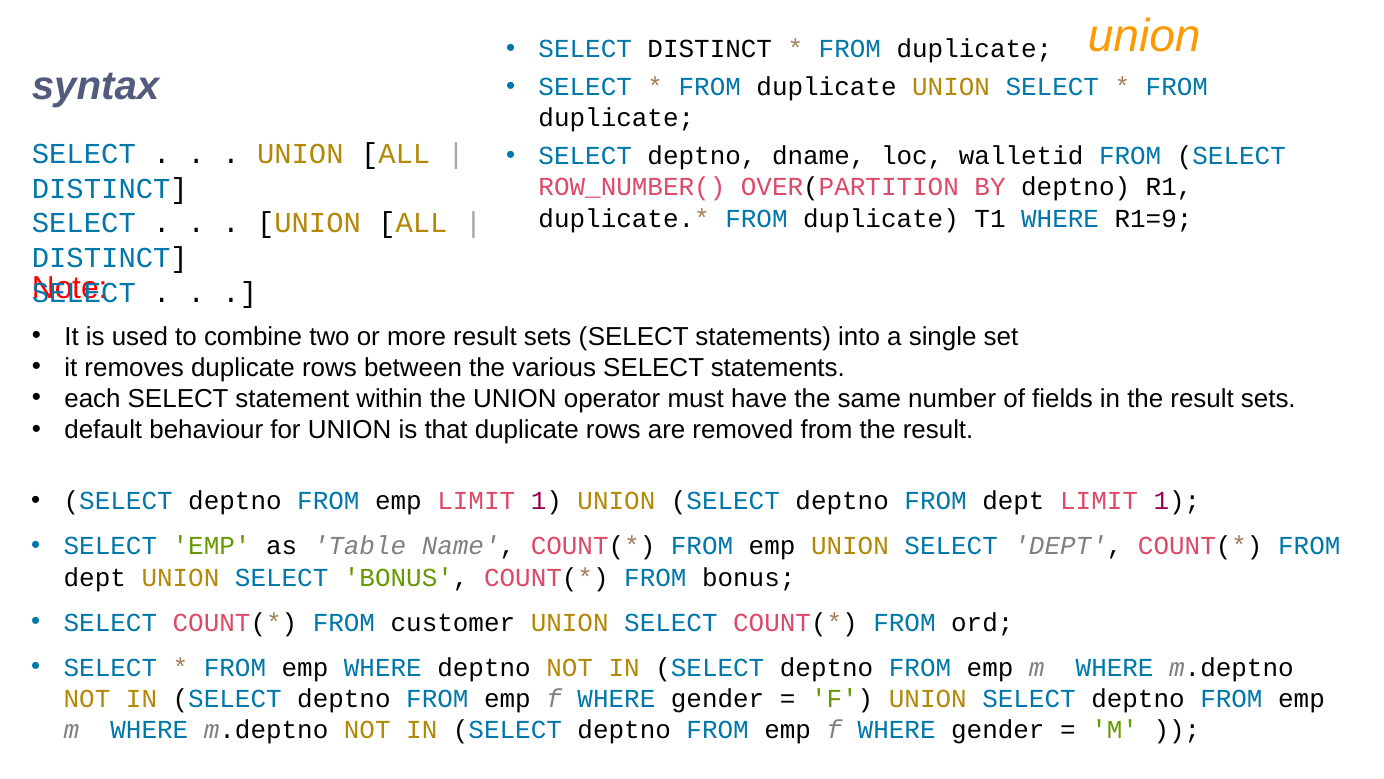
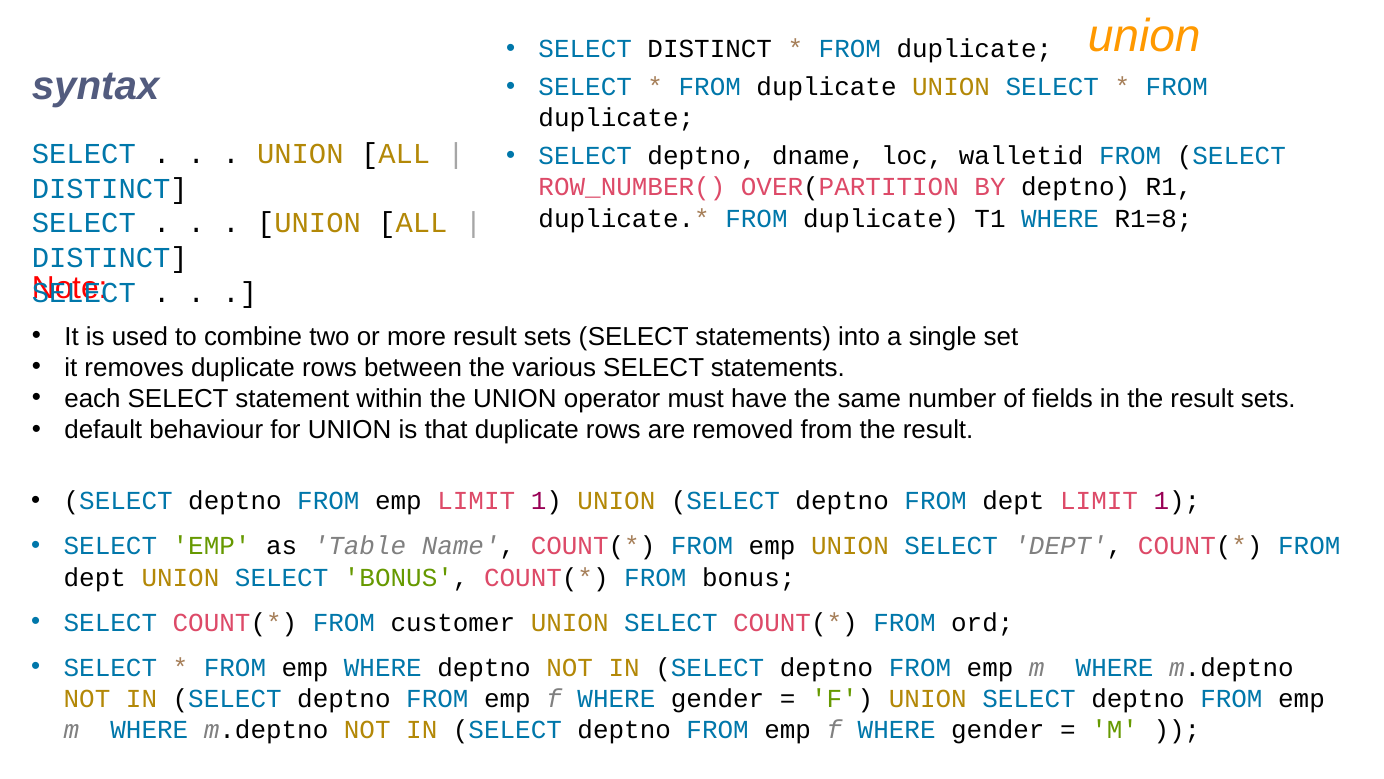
R1=9: R1=9 -> R1=8 (1153, 218)
